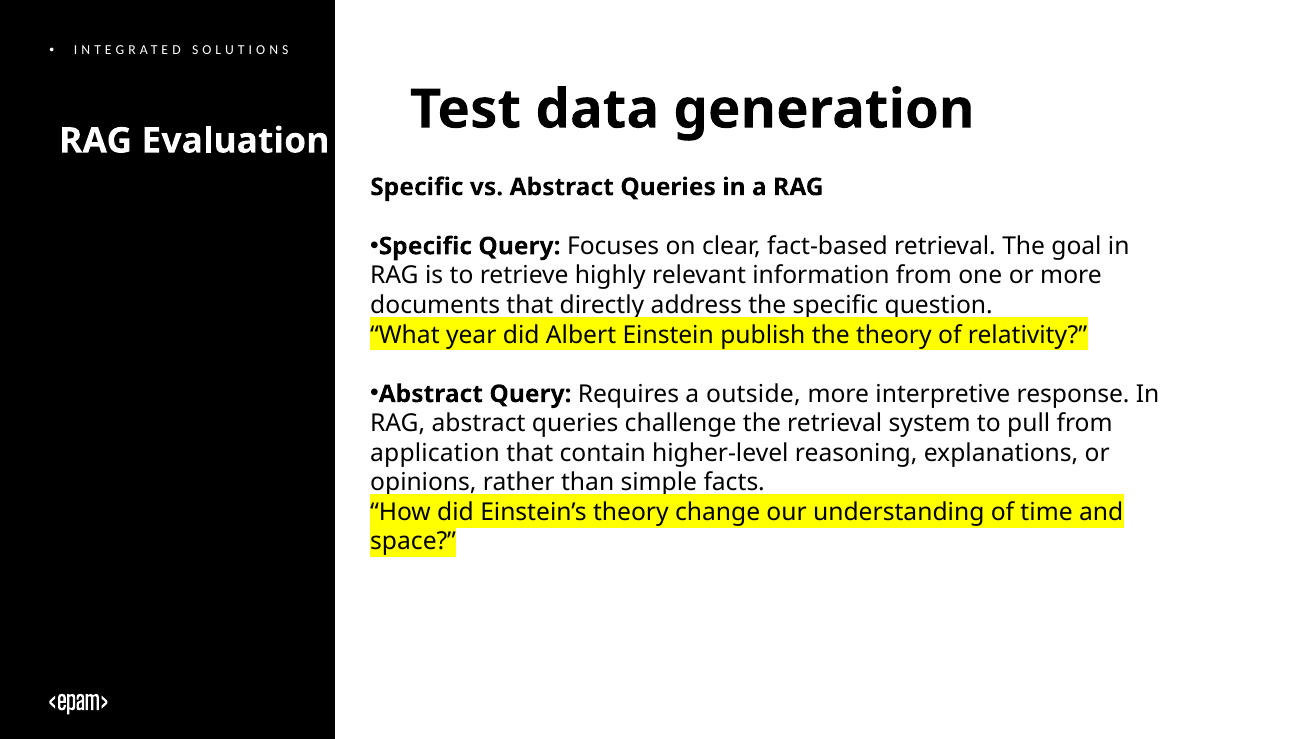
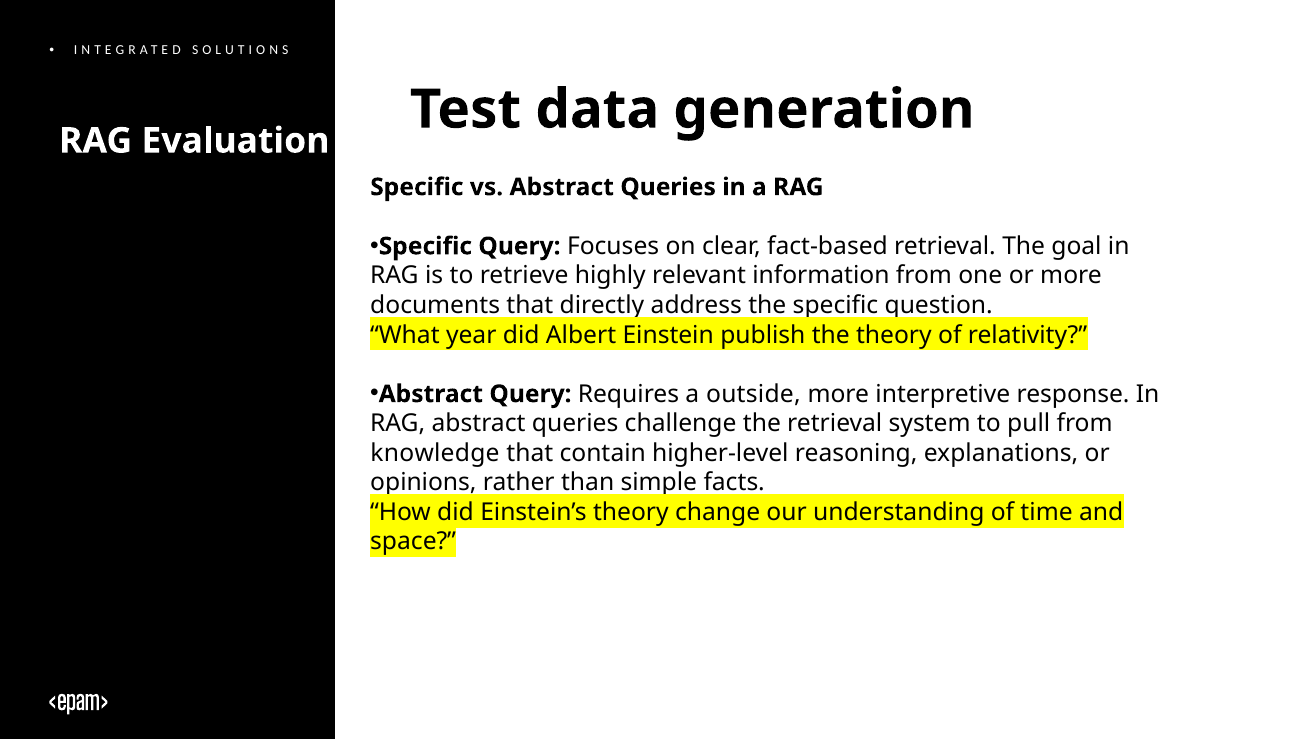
application: application -> knowledge (435, 453)
